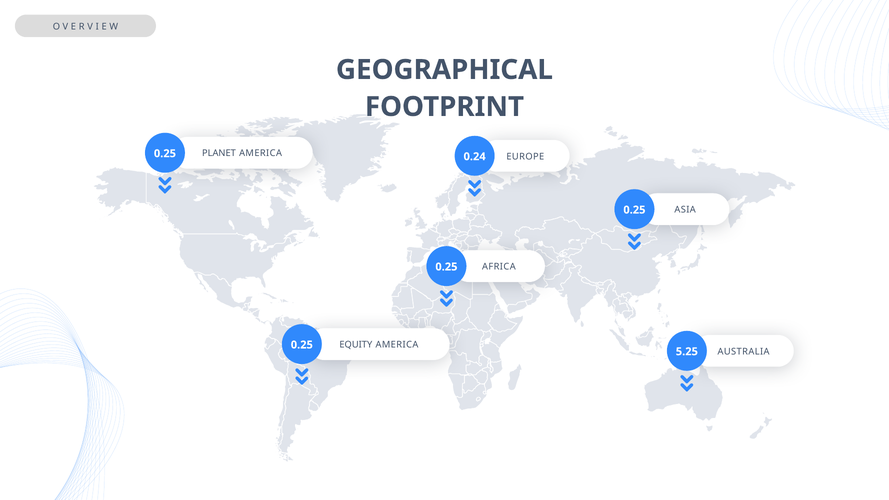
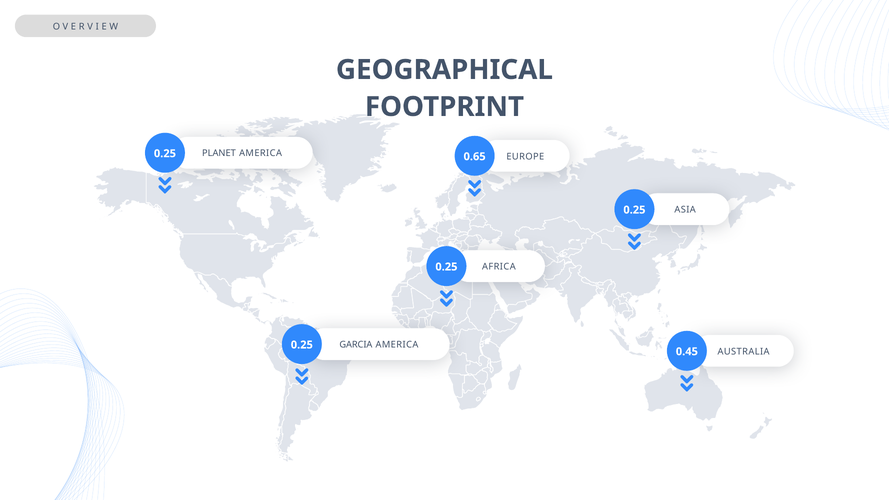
0.24: 0.24 -> 0.65 (475, 157)
EQUITY: EQUITY -> GARCIA (356, 345)
5.25: 5.25 -> 0.45 (687, 352)
